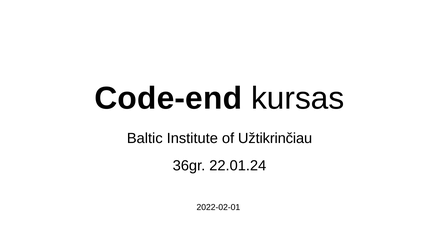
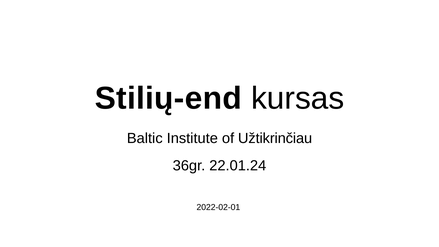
Code-end: Code-end -> Stilių-end (168, 98)
